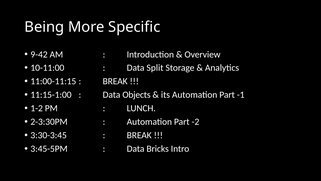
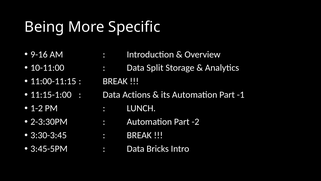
9-42: 9-42 -> 9-16 (39, 54)
Objects: Objects -> Actions (136, 95)
